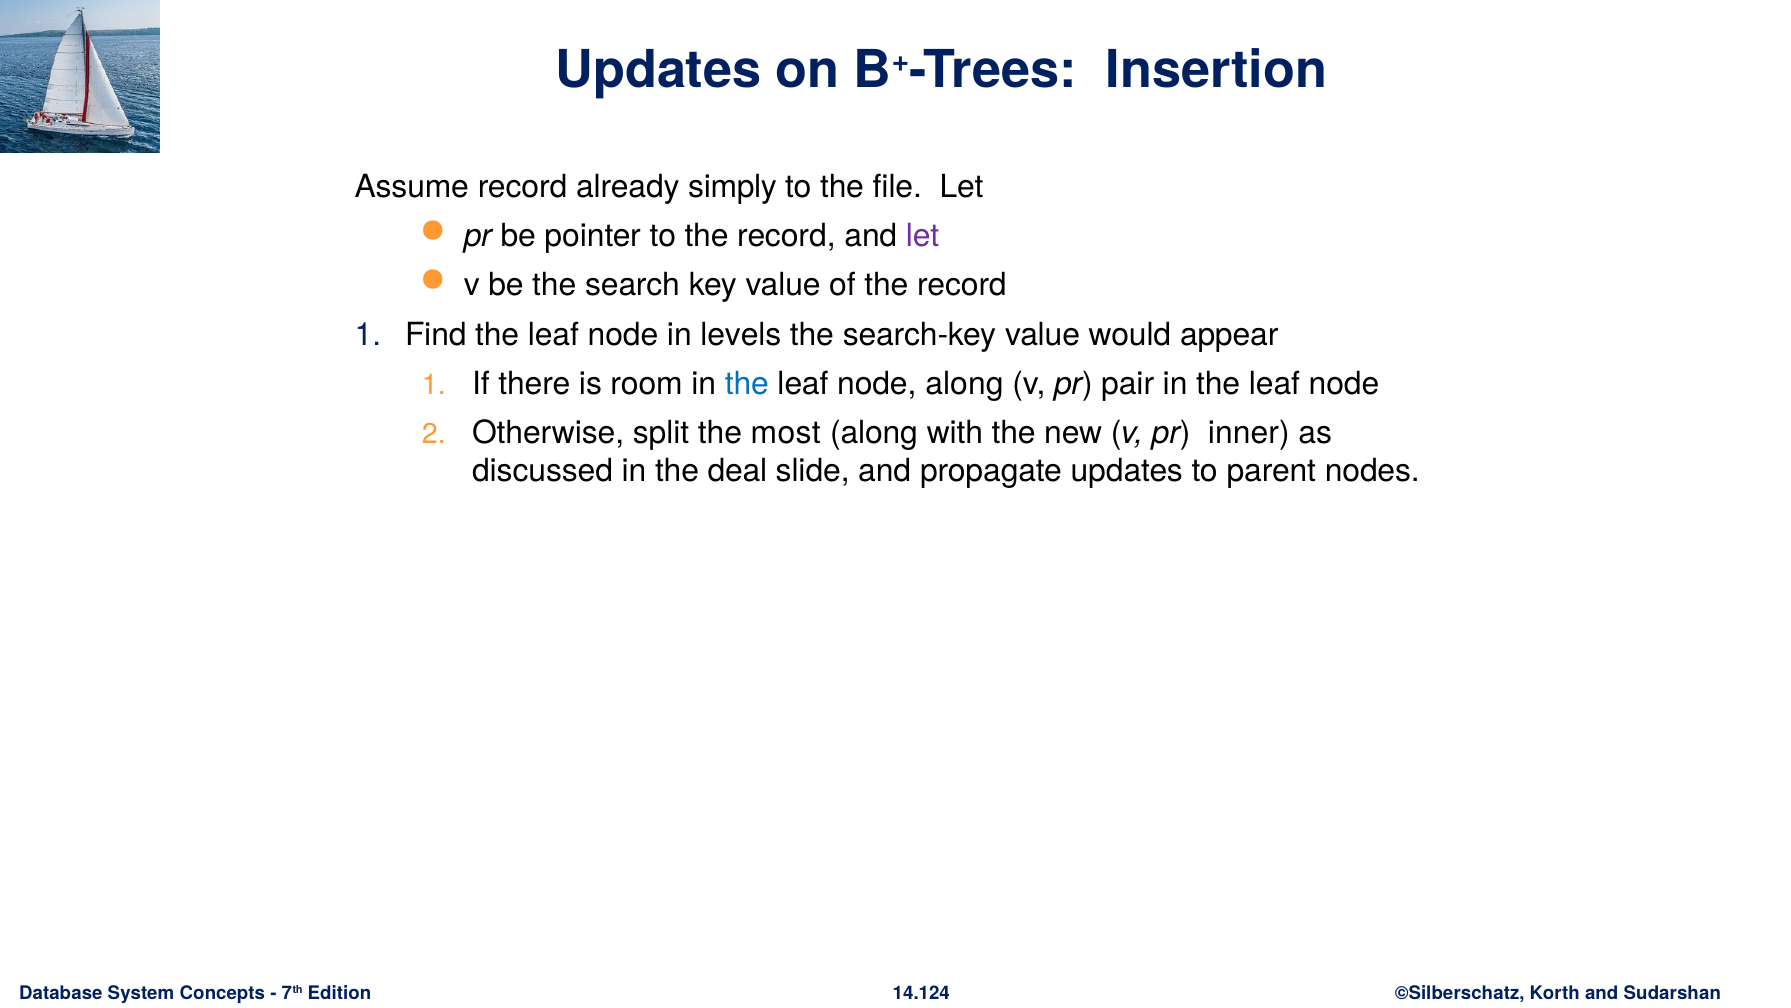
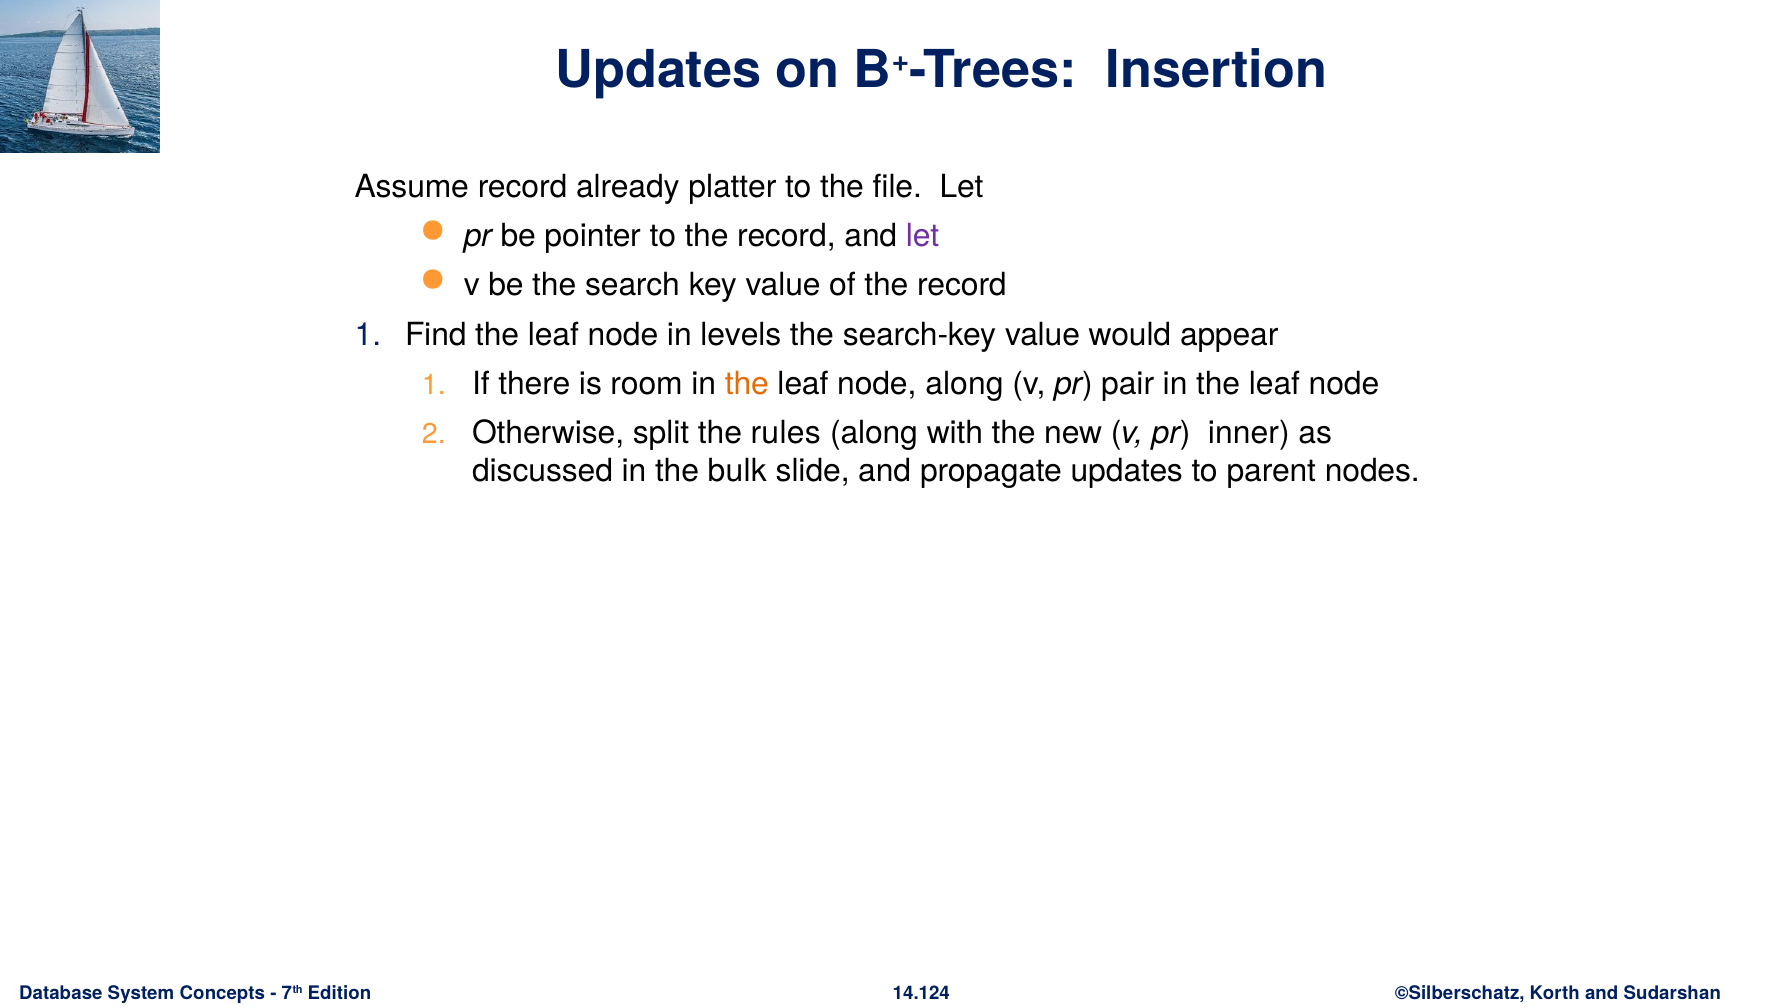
simply: simply -> platter (732, 187)
the colour: blue -> orange (747, 384)
most: most -> rules (786, 433)
deal: deal -> bulk (737, 471)
